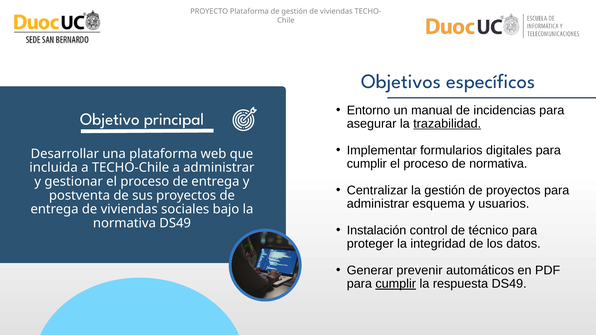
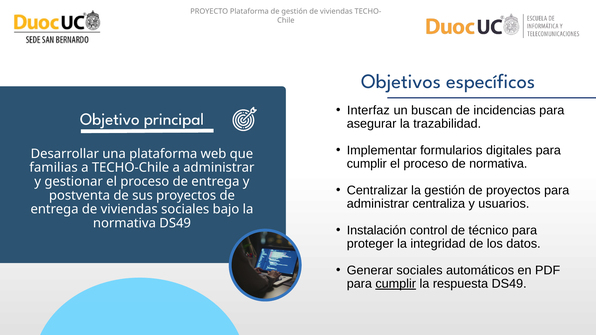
Entorno: Entorno -> Interfaz (368, 110)
manual: manual -> buscan (432, 110)
trazabilidad underline: present -> none (447, 124)
incluida: incluida -> familias (54, 168)
esquema: esquema -> centraliza (439, 204)
Generar prevenir: prevenir -> sociales (419, 271)
